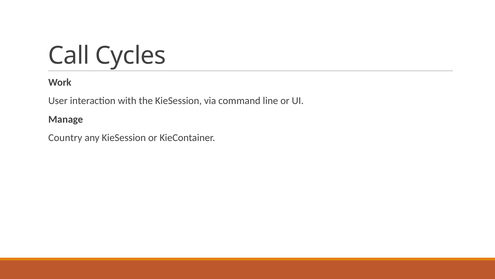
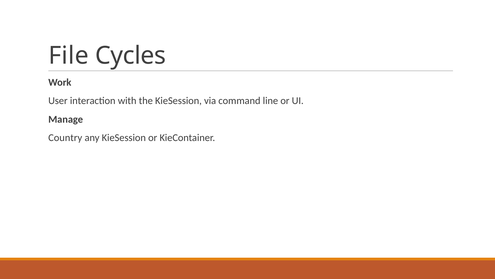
Call: Call -> File (69, 55)
